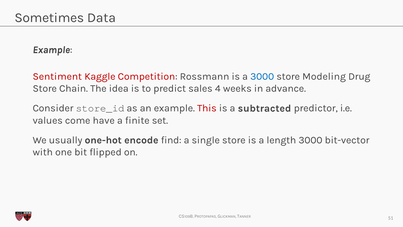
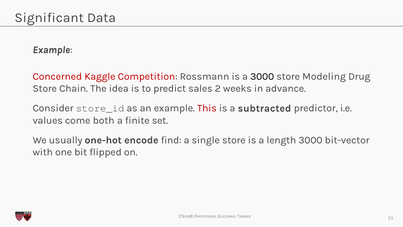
Sometimes: Sometimes -> Significant (49, 18)
Sentiment: Sentiment -> Concerned (57, 76)
3000 colour: blue -> black (262, 76)
4: 4 -> 2 (218, 88)
have: have -> both (104, 120)
